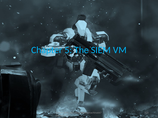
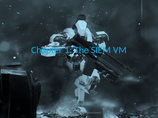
5: 5 -> 1 (68, 50)
